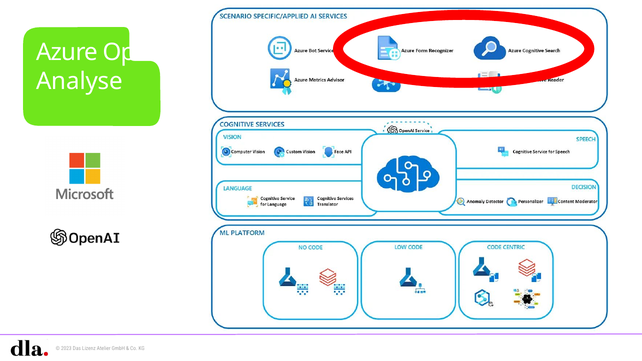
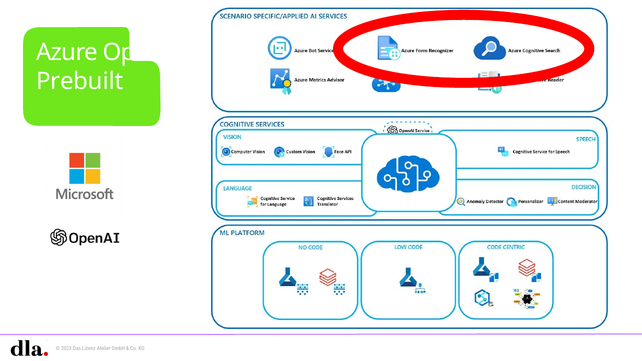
Analyse: Analyse -> Prebuilt (80, 81)
